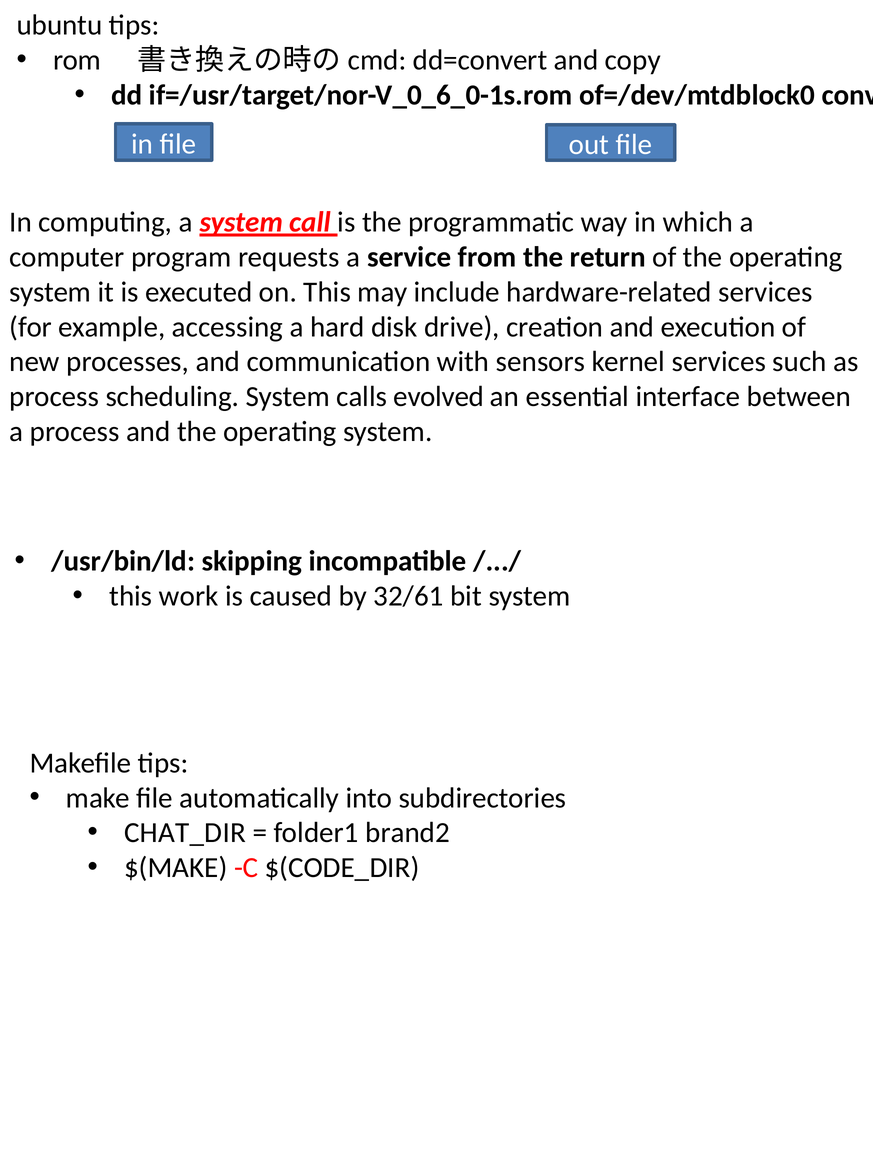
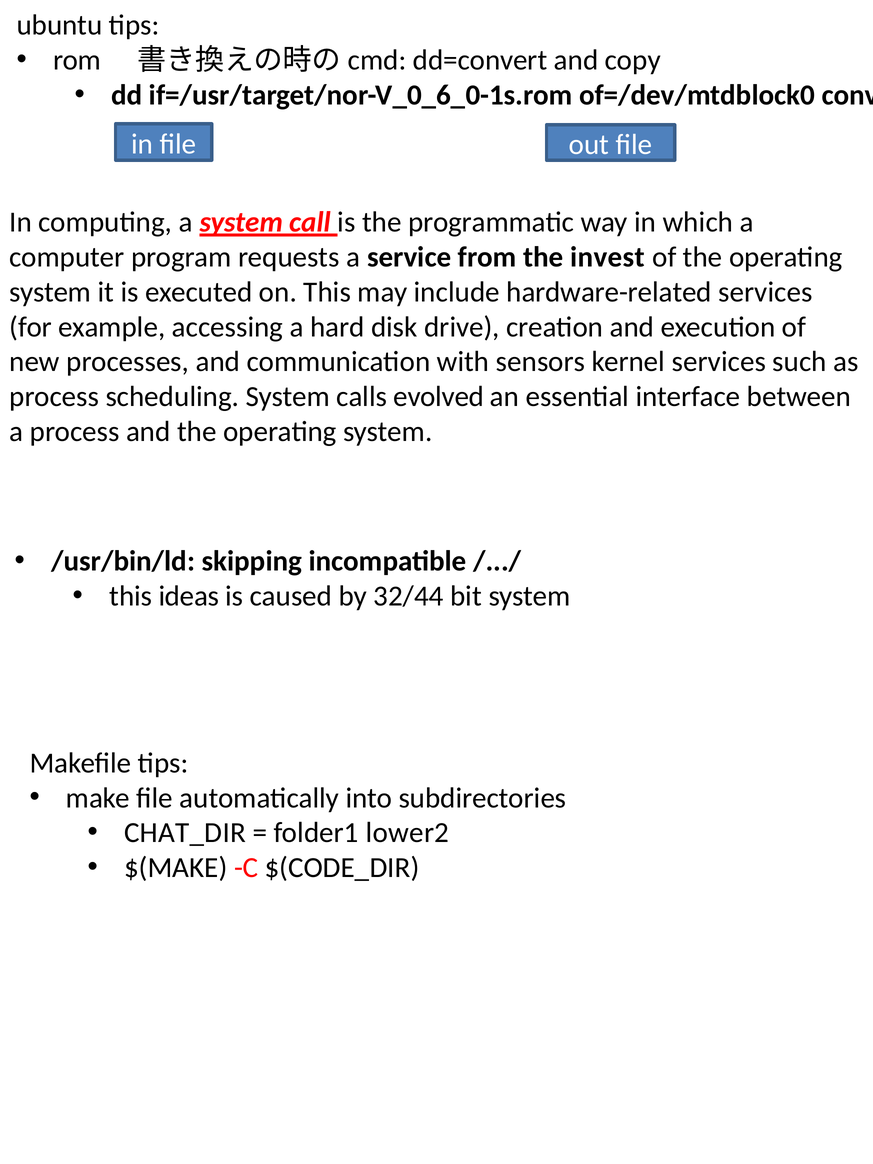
return: return -> invest (608, 257)
work: work -> ideas (189, 596)
32/61: 32/61 -> 32/44 (409, 596)
brand2: brand2 -> lower2 (407, 833)
